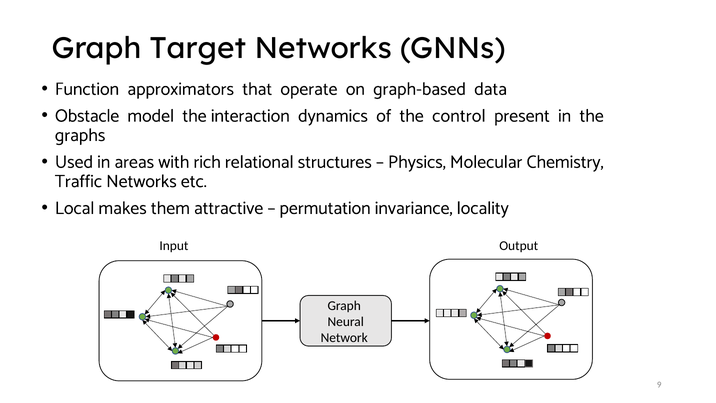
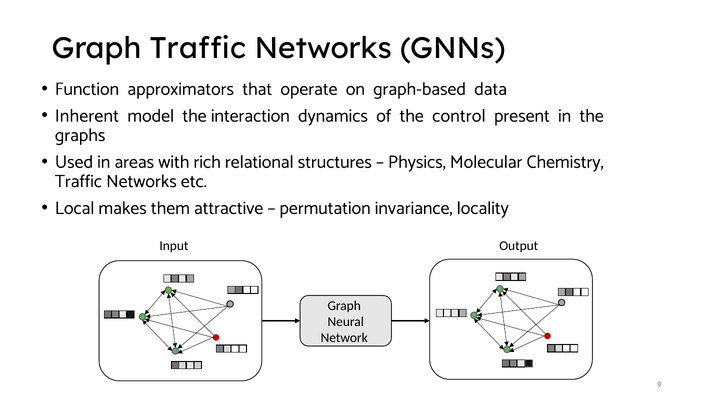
Graph Target: Target -> Traffic (198, 49)
Obstacle: Obstacle -> Inherent (87, 116)
